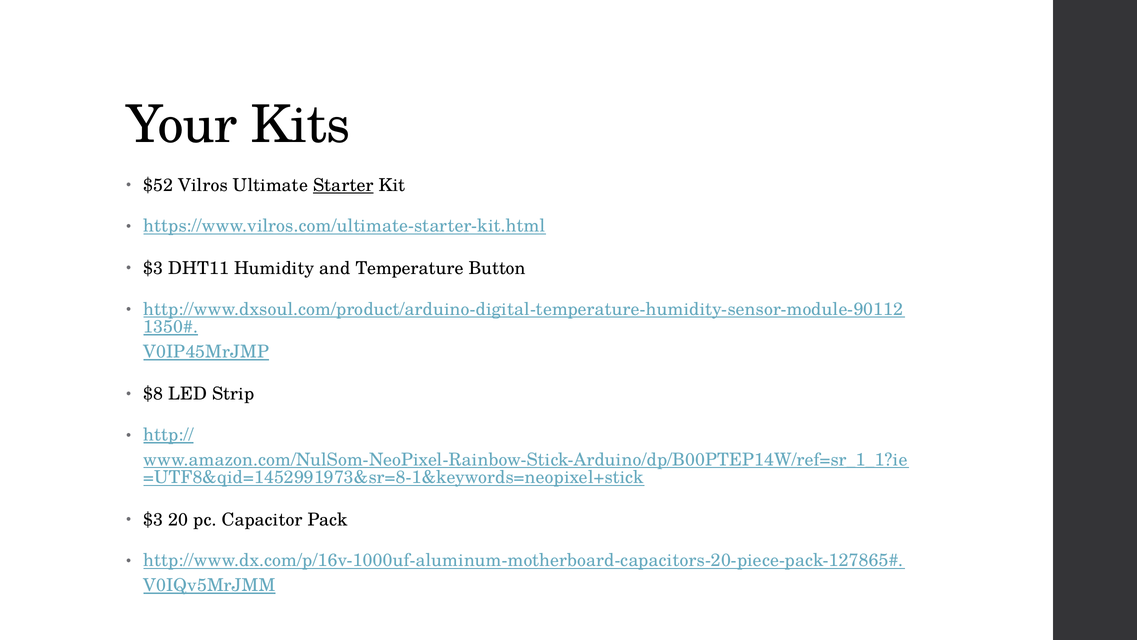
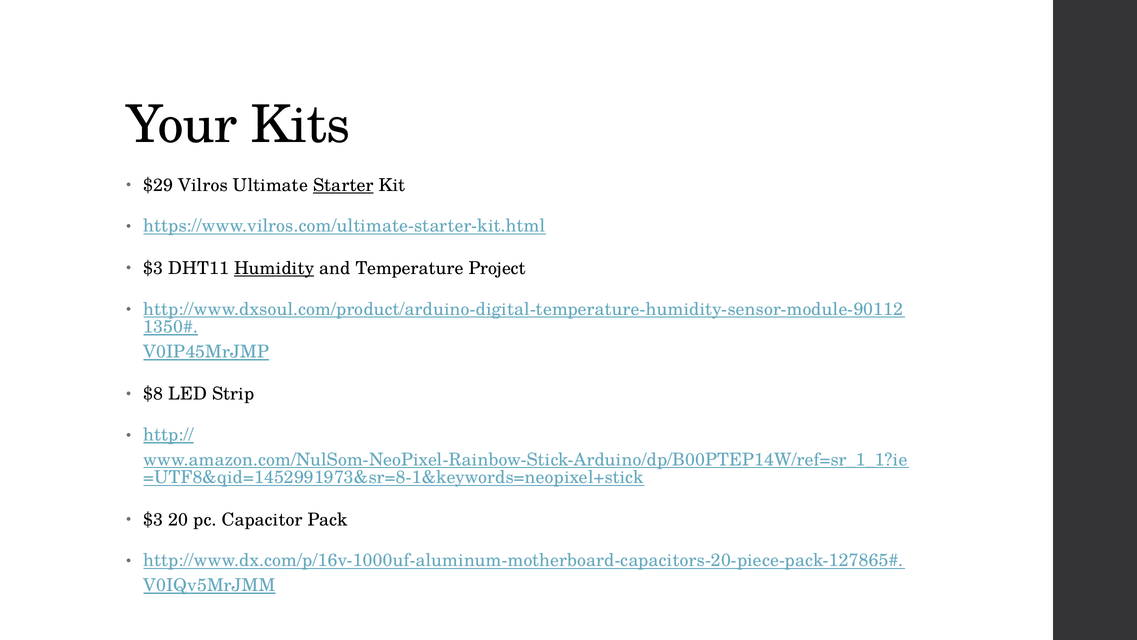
$52: $52 -> $29 (158, 185)
Humidity underline: none -> present (274, 268)
Button: Button -> Project (497, 268)
